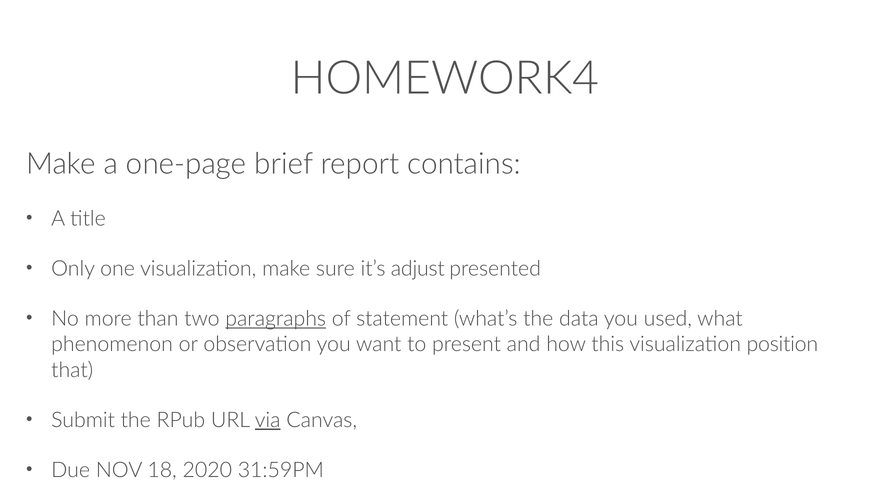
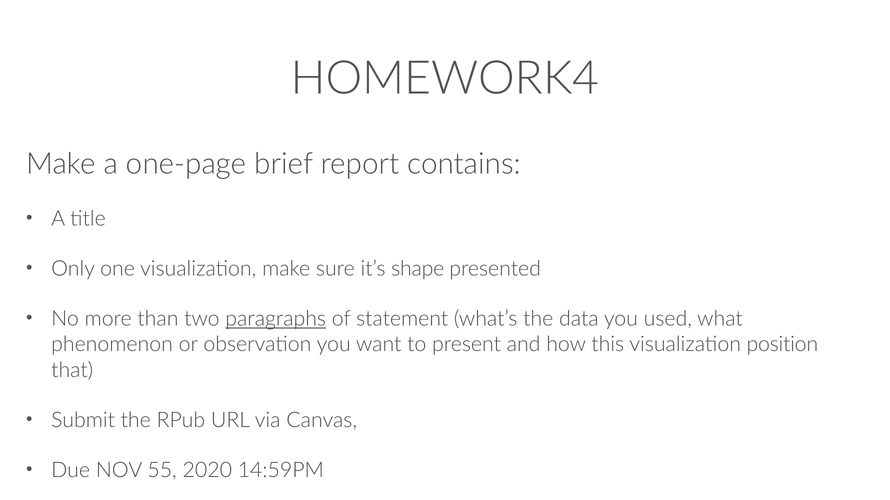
adjust: adjust -> shape (418, 269)
via underline: present -> none (268, 421)
18: 18 -> 55 (162, 471)
31:59PM: 31:59PM -> 14:59PM (281, 471)
